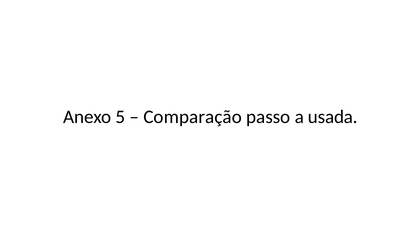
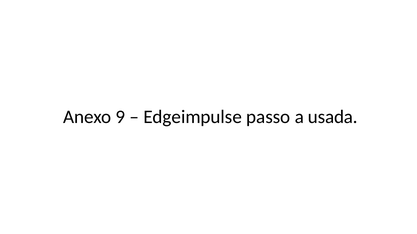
5: 5 -> 9 (120, 117)
Comparação: Comparação -> Edgeimpulse (193, 117)
